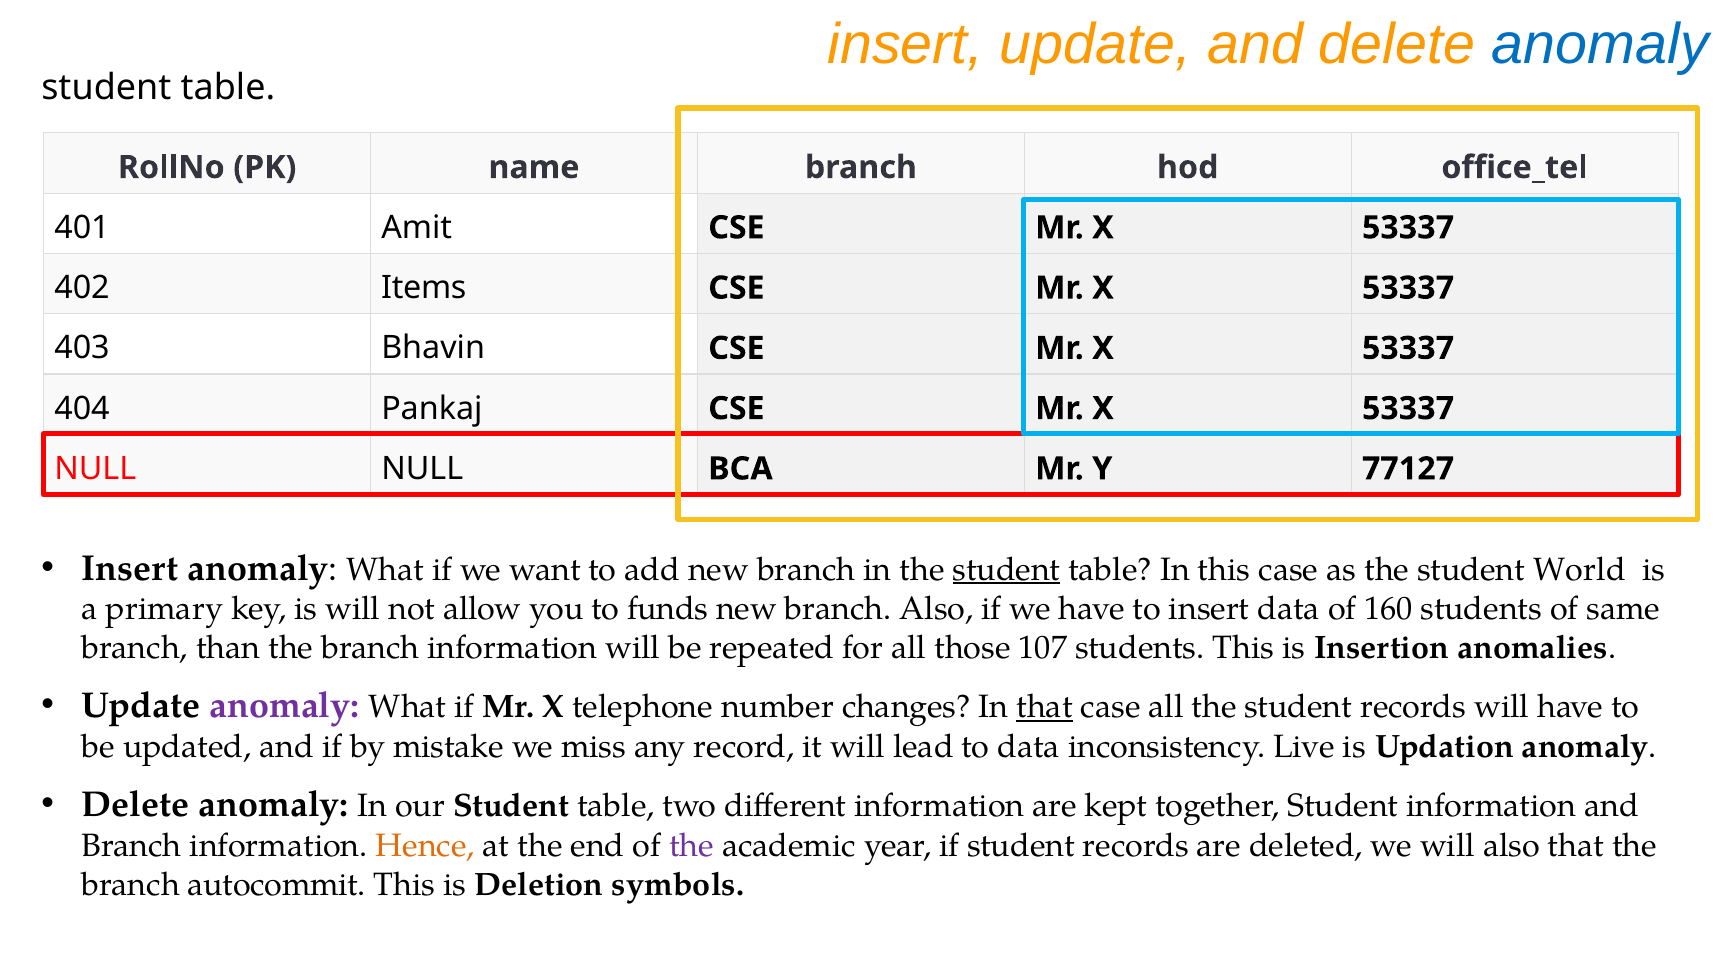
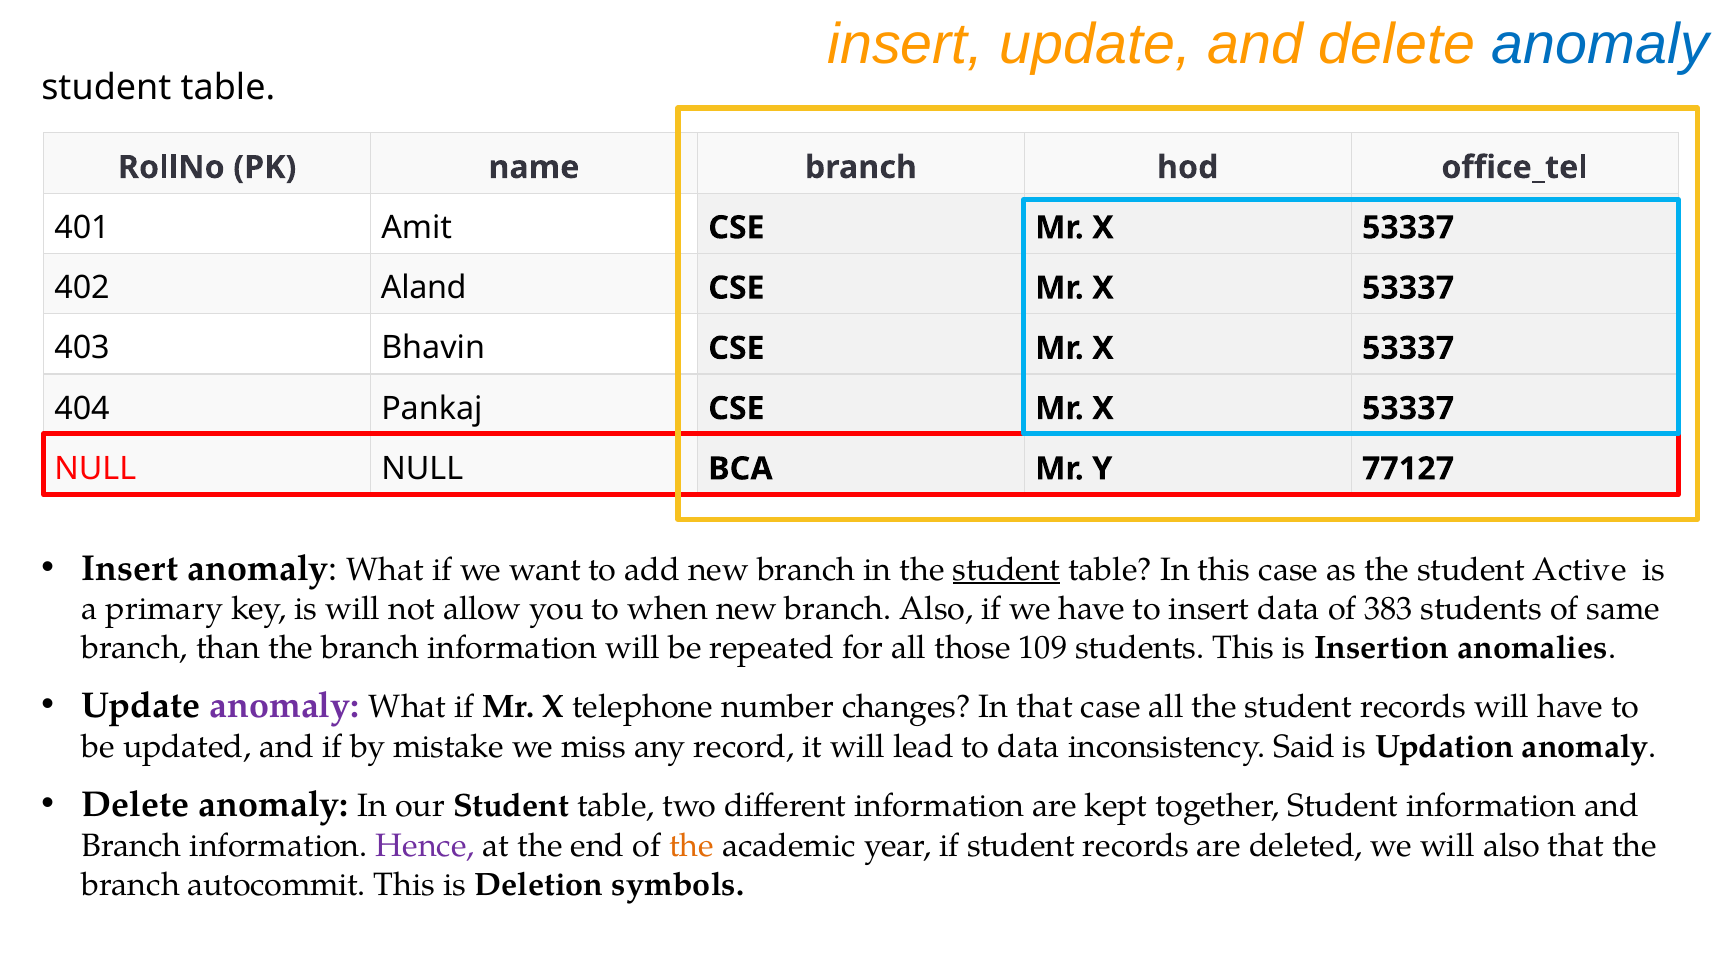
Items: Items -> Aland (424, 288)
World: World -> Active (1580, 569)
funds: funds -> when (668, 609)
160: 160 -> 383 (1389, 609)
107: 107 -> 109 (1043, 647)
that underline: present -> none (1045, 707)
Live: Live -> Said (1304, 746)
Hence colour: orange -> purple (425, 845)
the colour: purple -> orange (692, 845)
